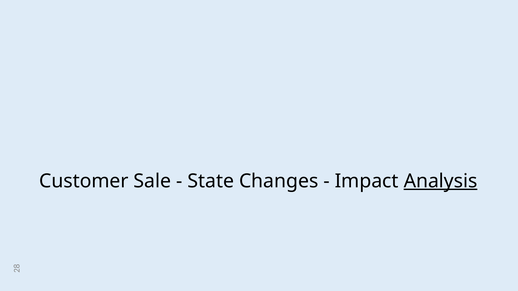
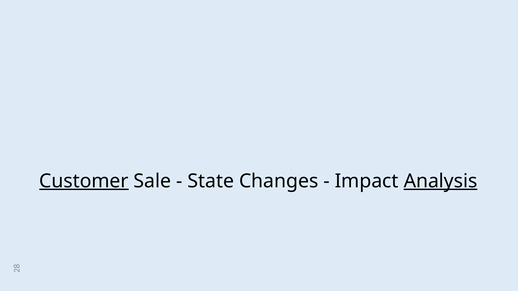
Customer underline: none -> present (84, 181)
